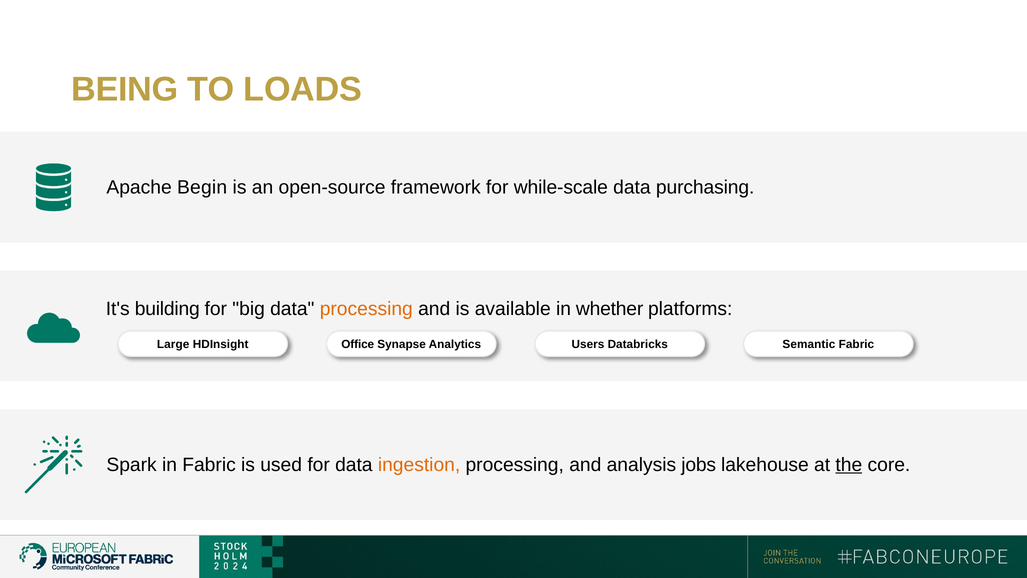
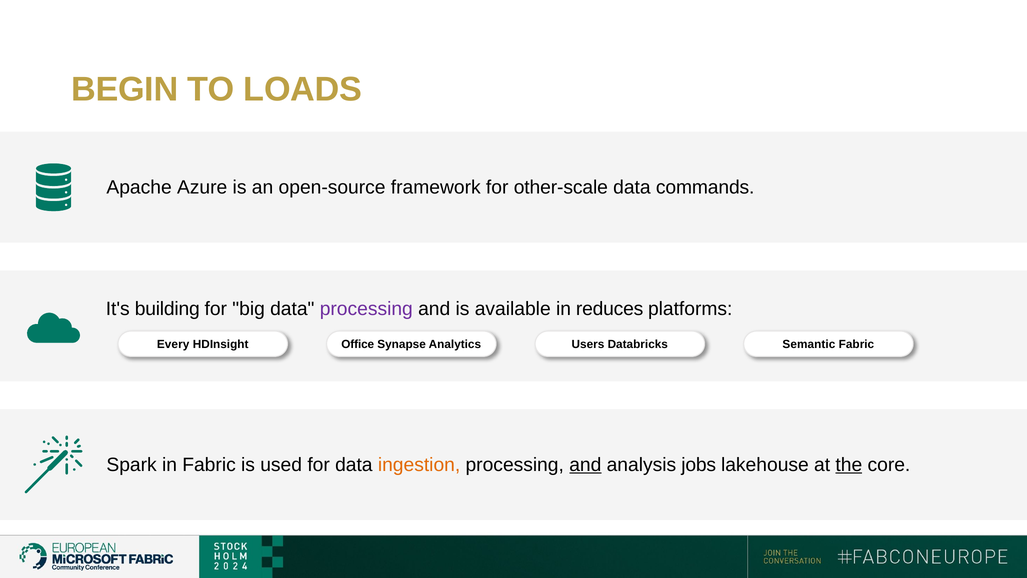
BEING: BEING -> BEGIN (125, 89)
Begin: Begin -> Azure (202, 187)
while-scale: while-scale -> other-scale (561, 187)
purchasing: purchasing -> commands (705, 187)
processing colour: orange -> purple (366, 309)
whether: whether -> reduces (610, 309)
Large: Large -> Every (173, 344)
and underline: none -> present (585, 464)
